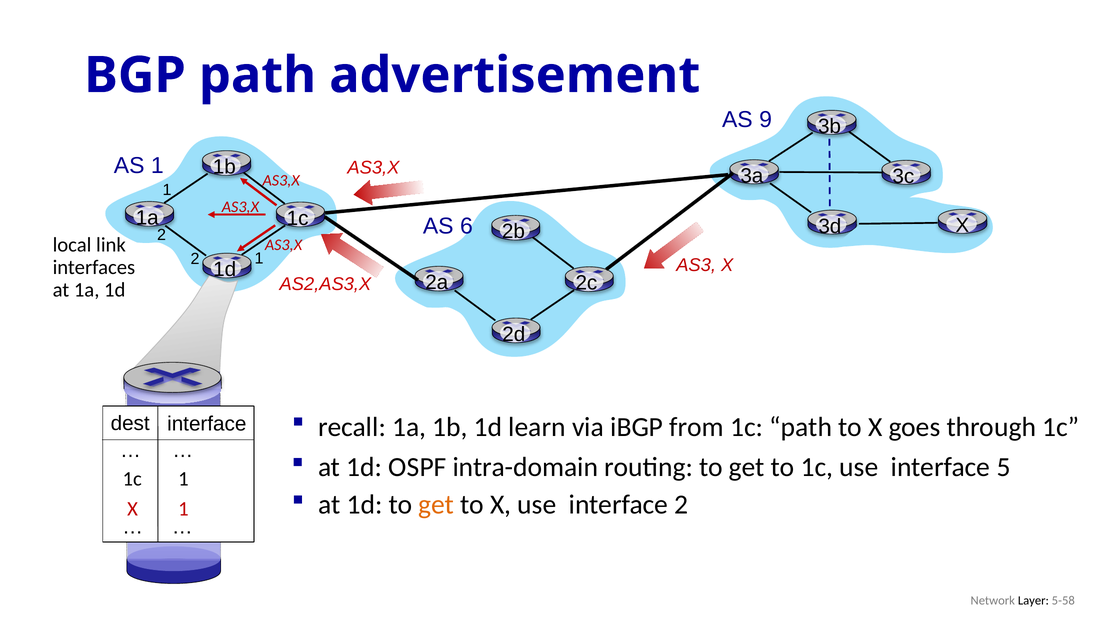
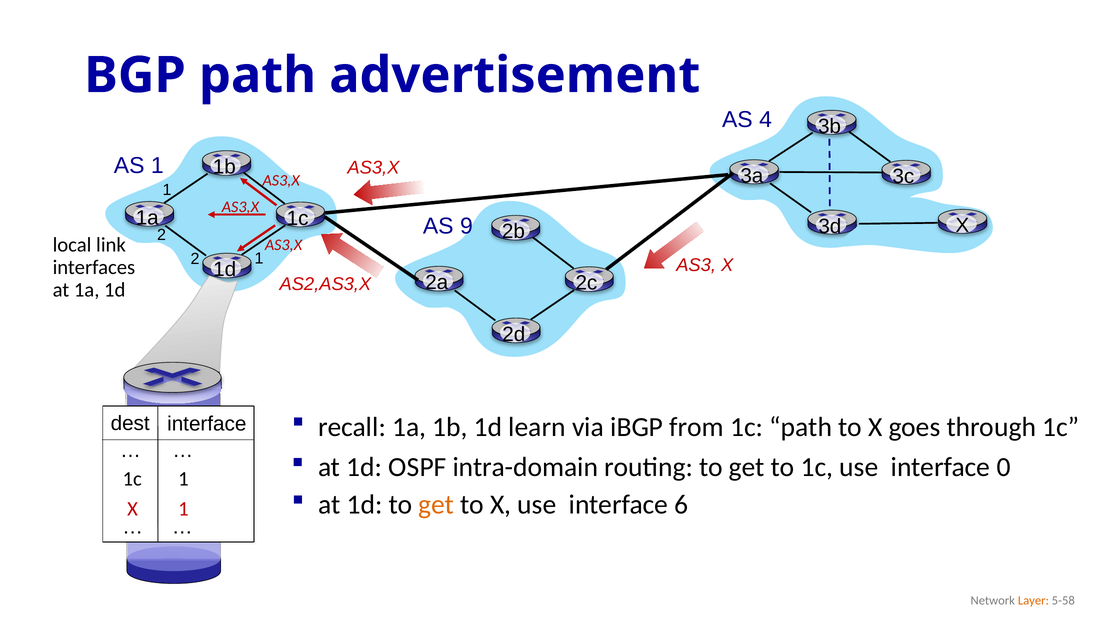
9: 9 -> 4 (766, 120)
6: 6 -> 9 (466, 226)
5: 5 -> 0 (1004, 467)
interface 2: 2 -> 6 (681, 505)
Layer colour: black -> orange (1033, 601)
